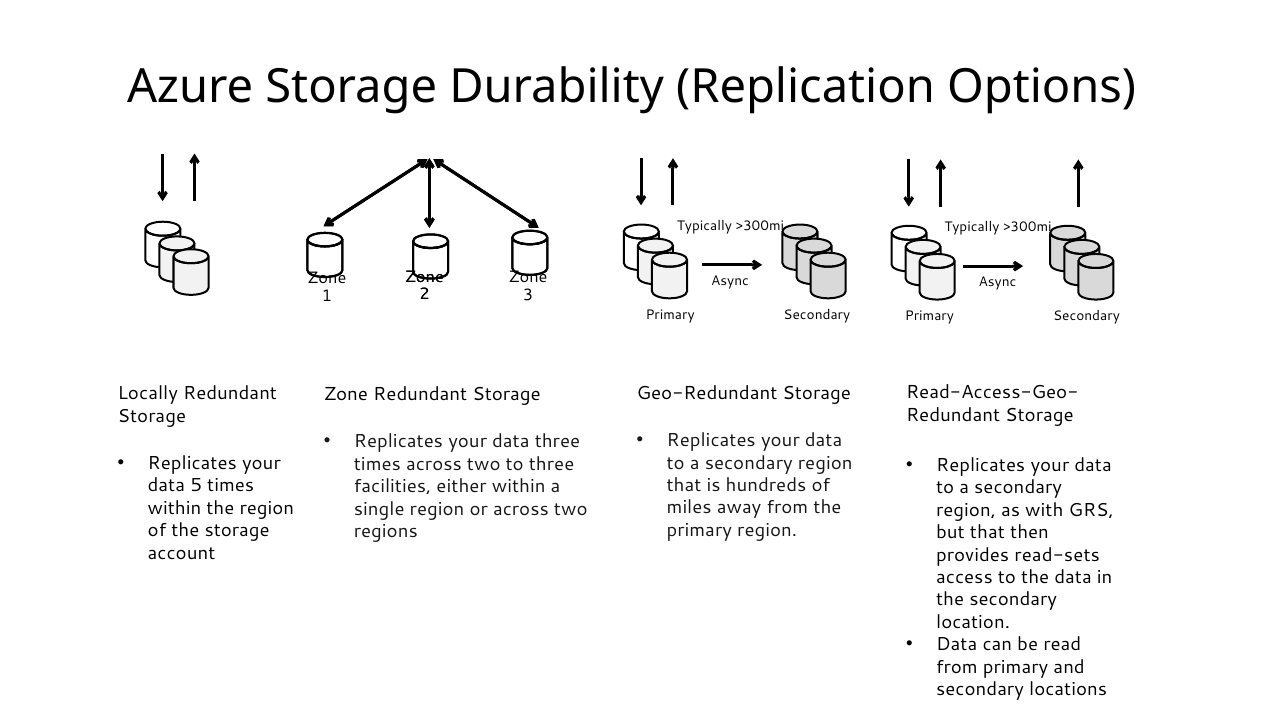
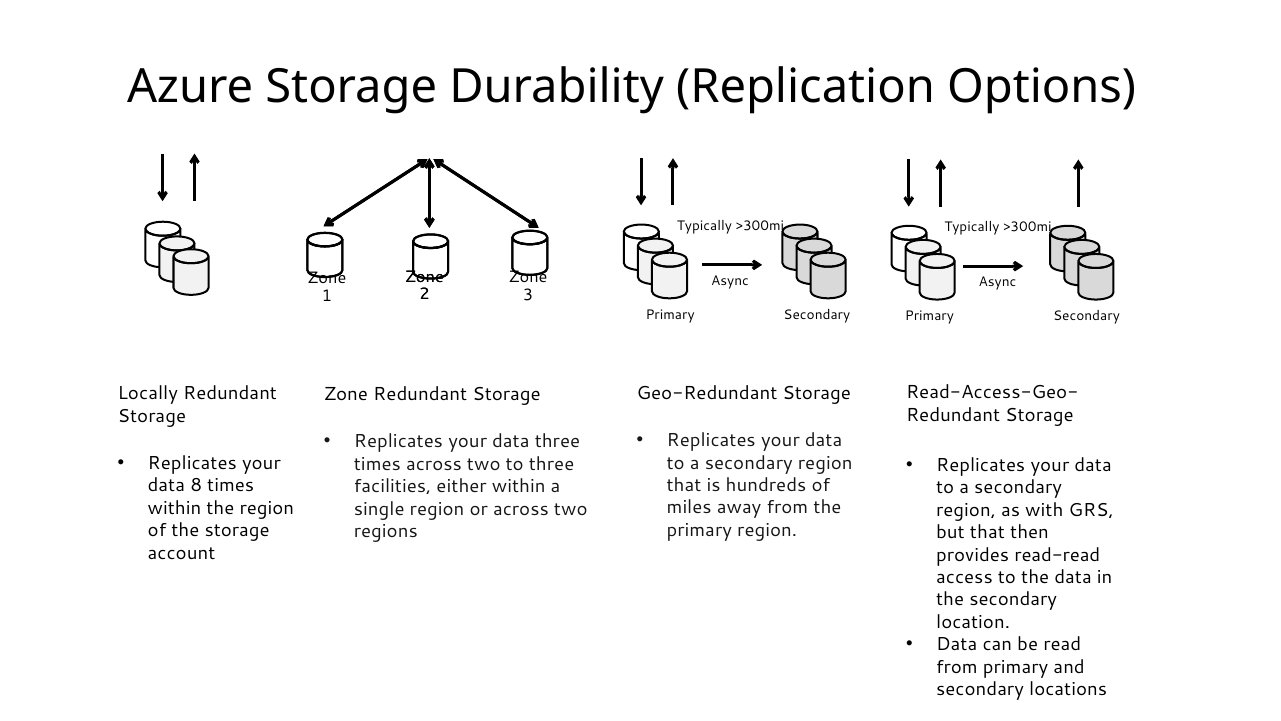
5: 5 -> 8 (196, 486)
read-sets: read-sets -> read-read (1057, 555)
